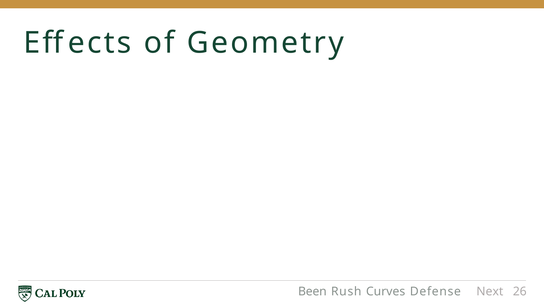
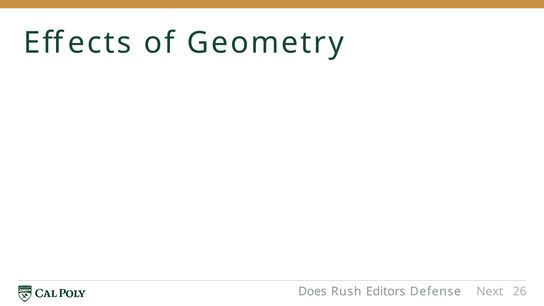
Been: Been -> Does (312, 291)
Curves: Curves -> Editors (386, 291)
